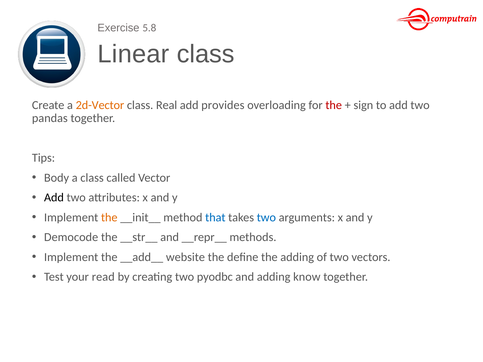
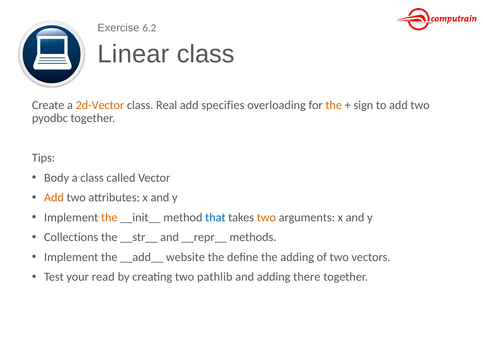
5.8: 5.8 -> 6.2 (149, 28)
provides: provides -> specifies (223, 105)
the colour: red -> orange (334, 105)
pandas: pandas -> pyodbc (50, 118)
Add colour: black -> orange (54, 198)
two colour: blue -> orange (266, 218)
Democode: Democode -> Collections (71, 237)
pyodbc: pyodbc -> pathlib (215, 277)
know: know -> there (307, 277)
